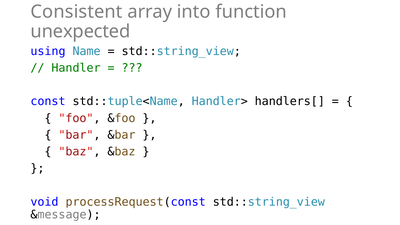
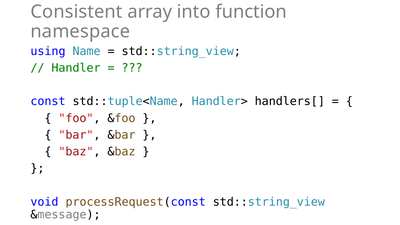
unexpected: unexpected -> namespace (80, 32)
